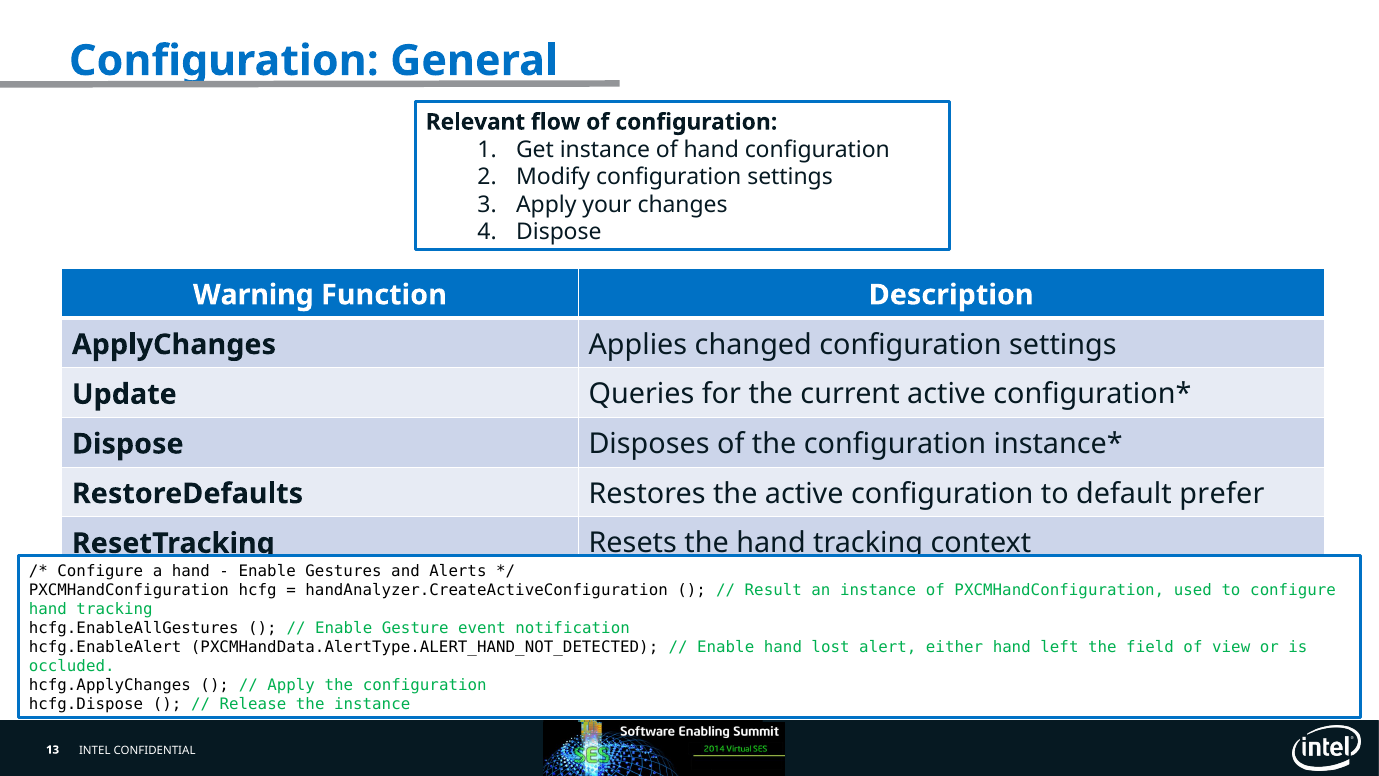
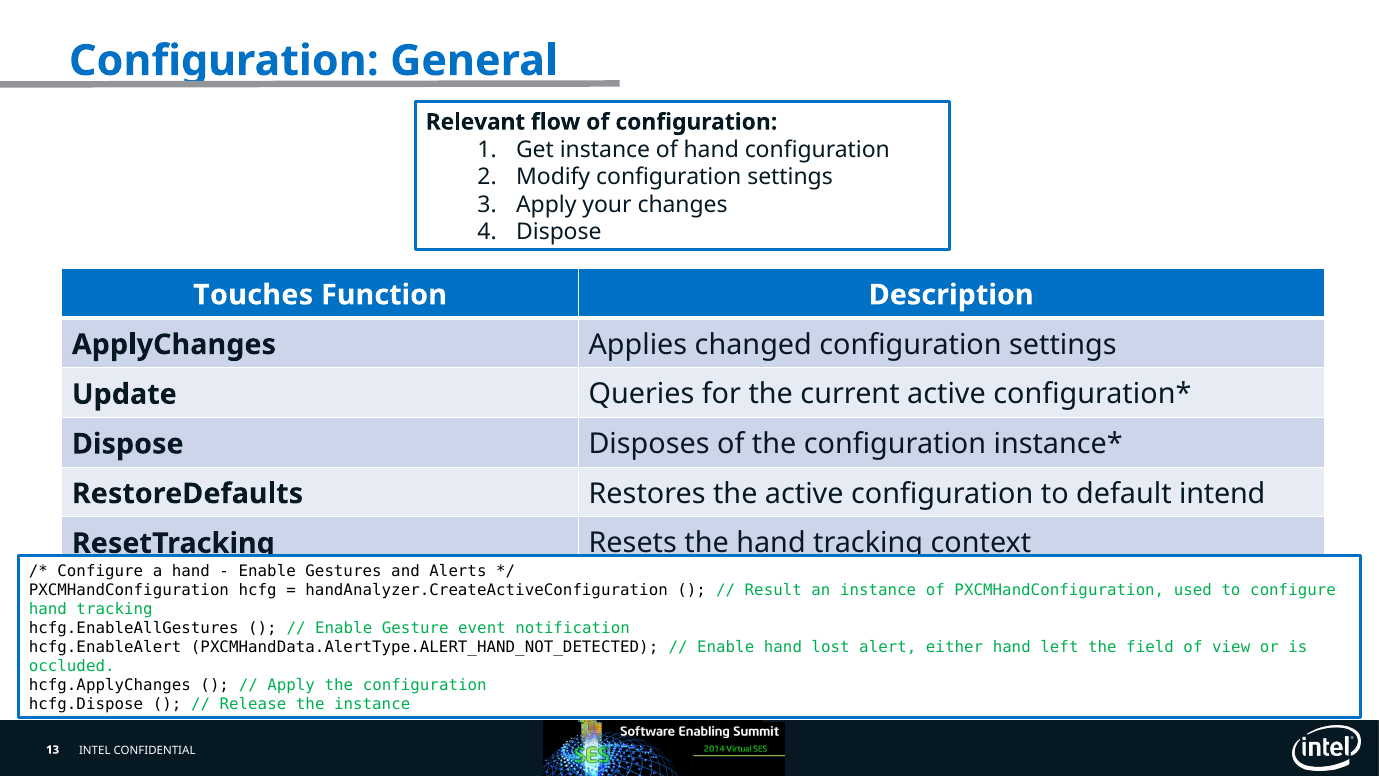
Warning: Warning -> Touches (253, 295)
prefer: prefer -> intend (1222, 494)
